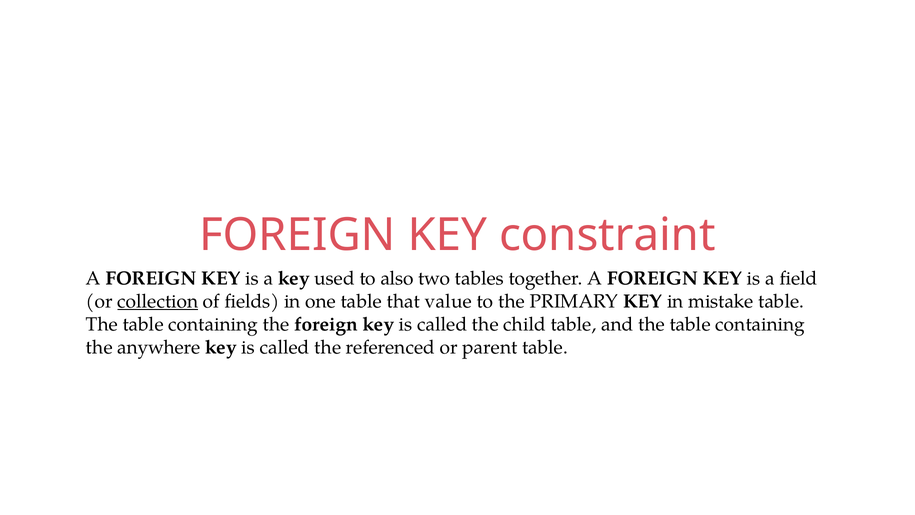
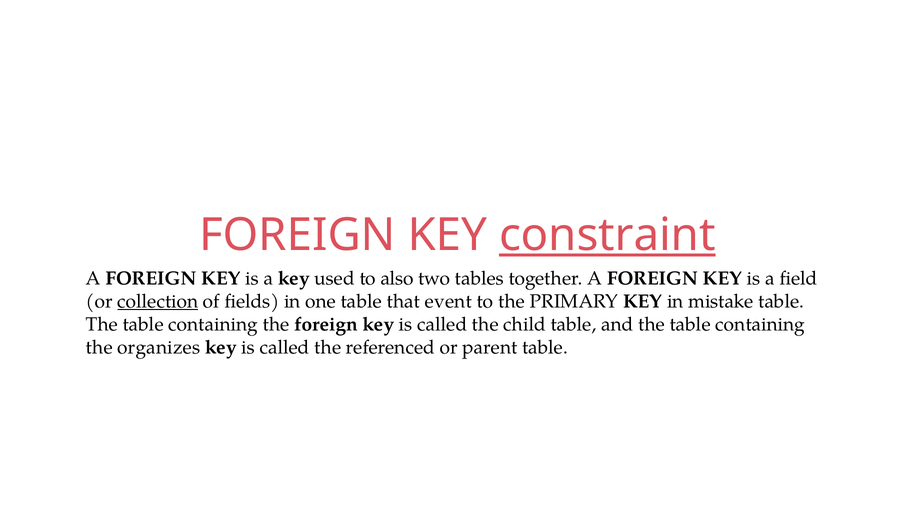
constraint underline: none -> present (607, 235)
value: value -> event (448, 301)
anywhere: anywhere -> organizes (159, 347)
